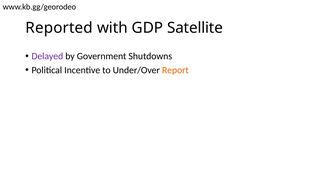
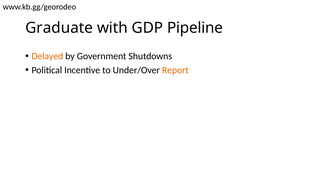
Reported: Reported -> Graduate (59, 28)
Satellite: Satellite -> Pipeline (195, 28)
Delayed colour: purple -> orange (47, 56)
